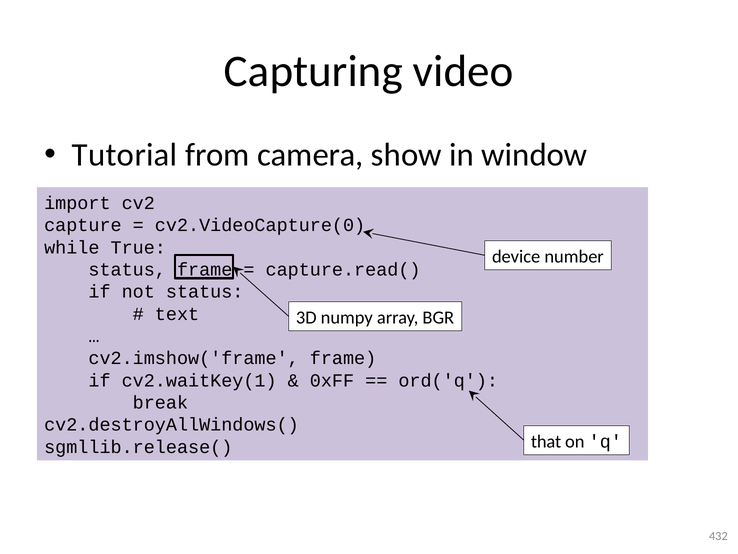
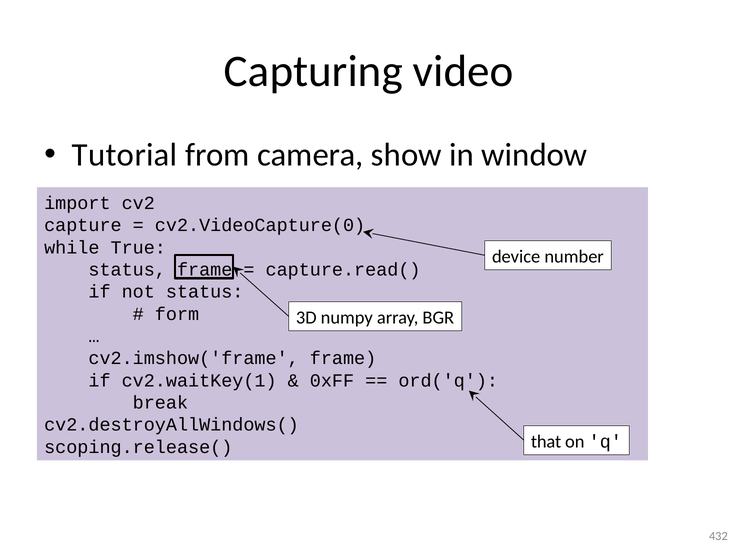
text: text -> form (177, 314)
sgmllib.release(: sgmllib.release( -> scoping.release( (138, 447)
